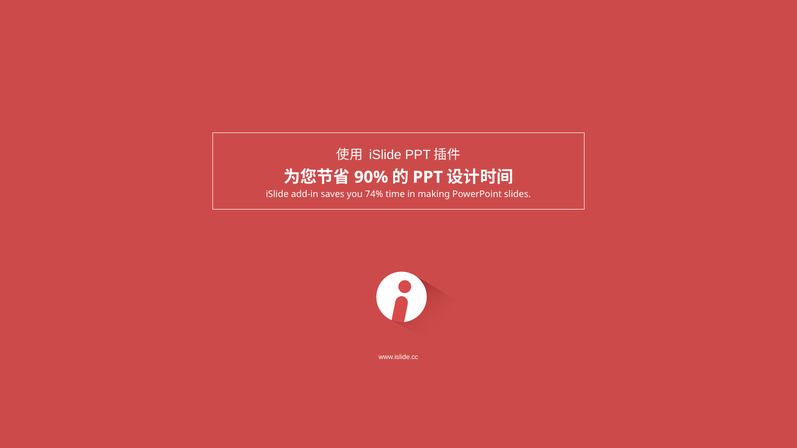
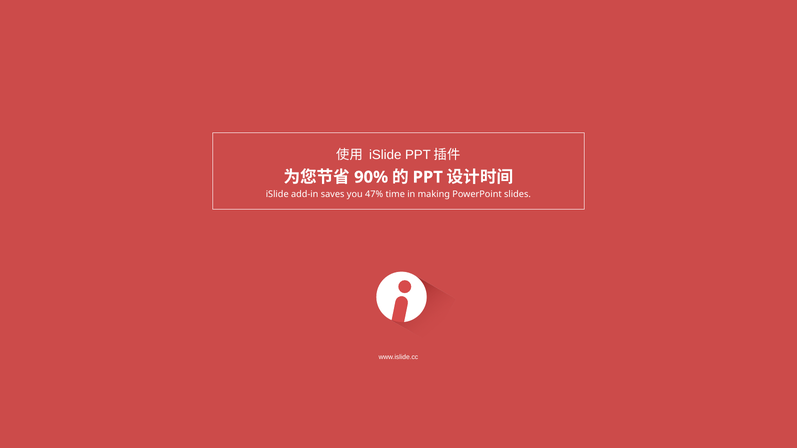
74%: 74% -> 47% (374, 194)
